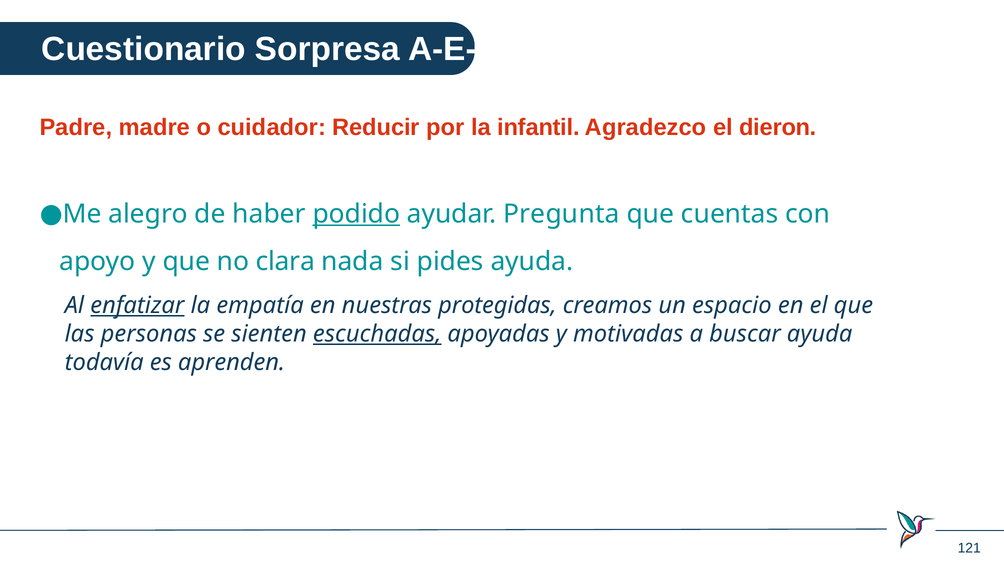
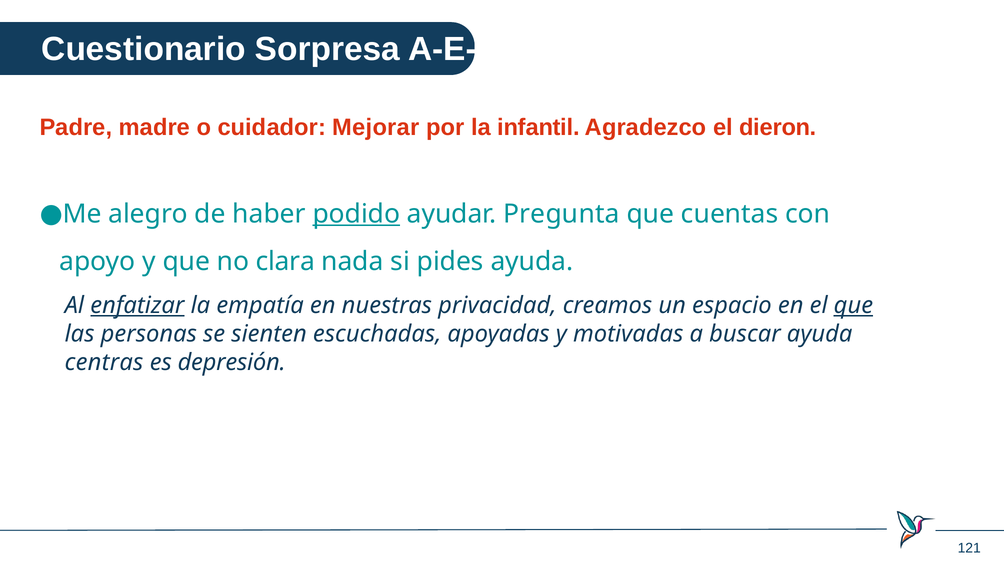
Reducir: Reducir -> Mejorar (376, 128)
protegidas: protegidas -> privacidad (497, 305)
que underline: none -> present (853, 305)
escuchadas underline: present -> none (377, 334)
todavía: todavía -> centras (104, 362)
aprenden: aprenden -> depresión (232, 362)
